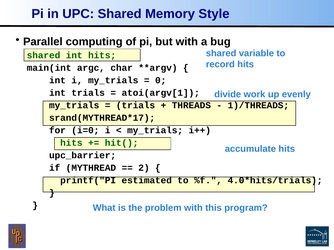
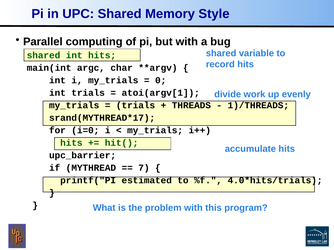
2: 2 -> 7 (144, 168)
